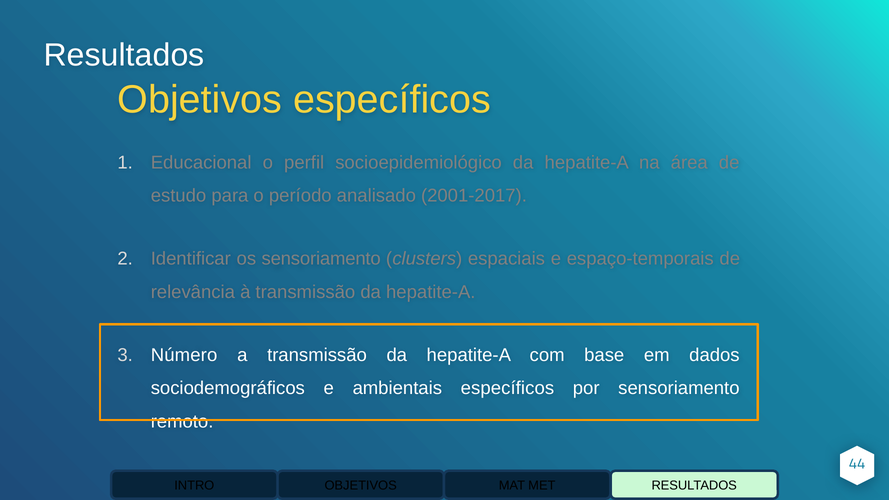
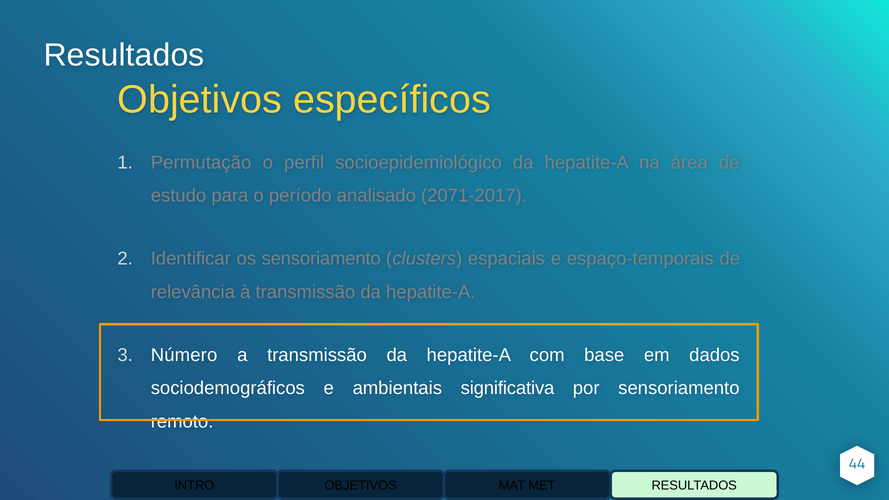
Educacional: Educacional -> Permutação (201, 163)
2001-2017: 2001-2017 -> 2071-2017 (474, 196)
ambientais específicos: específicos -> significativa (508, 388)
